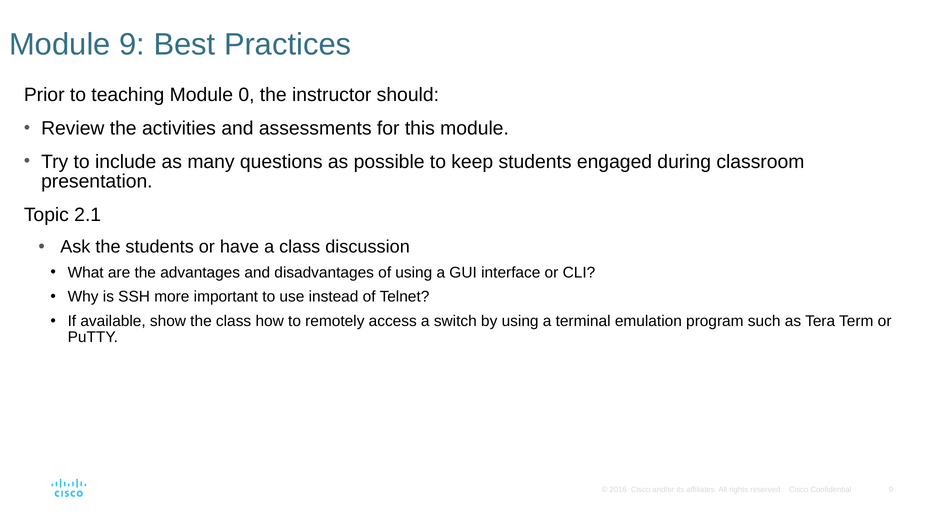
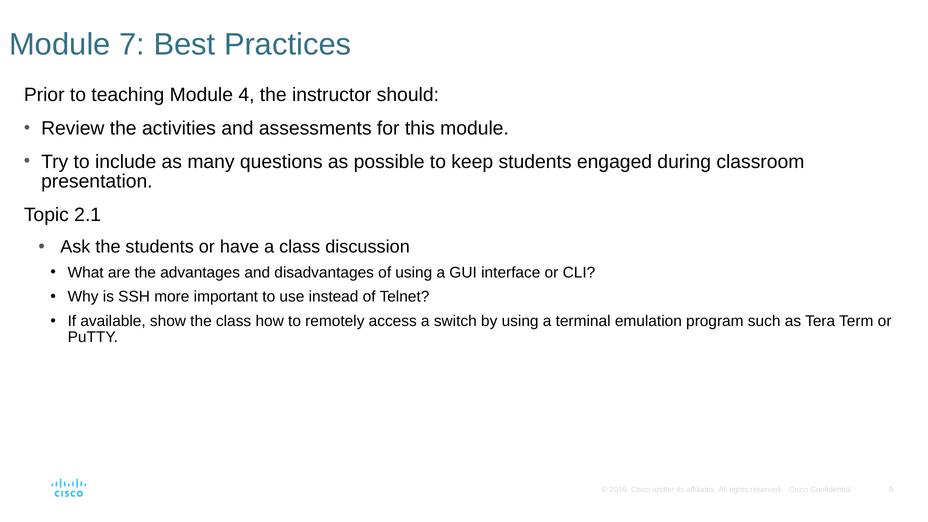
Module 9: 9 -> 7 (132, 45)
0: 0 -> 4 (246, 95)
